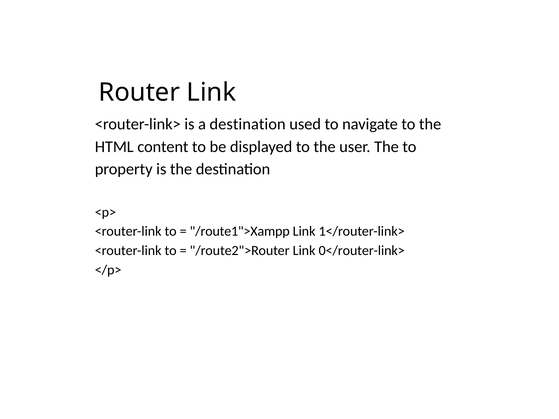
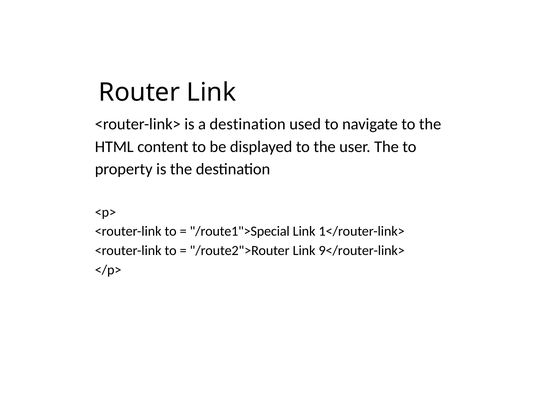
/route1">Xampp: /route1">Xampp -> /route1">Special (240, 232)
0</router-link>: 0</router-link> -> 9</router-link> (362, 251)
